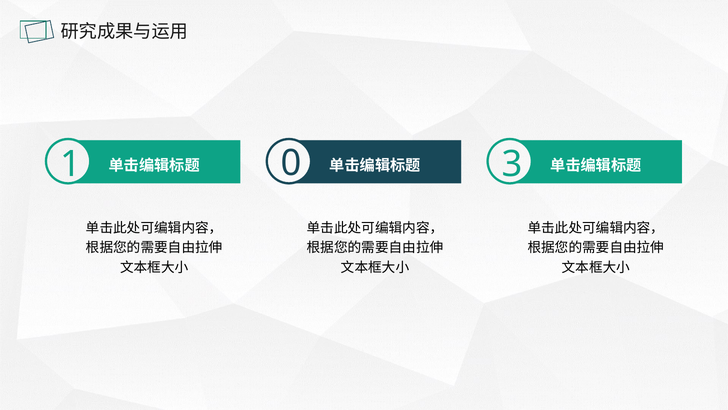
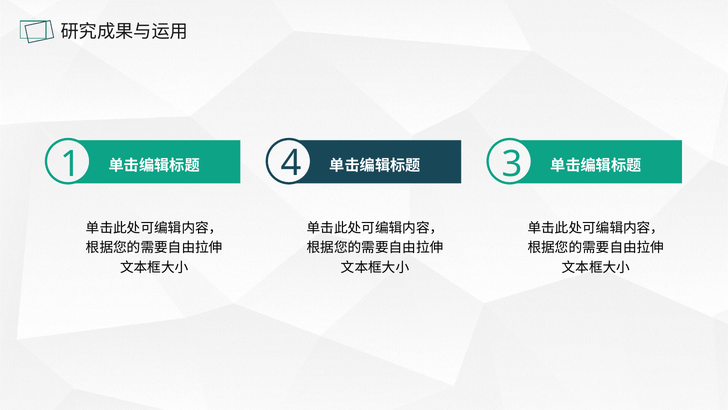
0: 0 -> 4 (291, 163)
